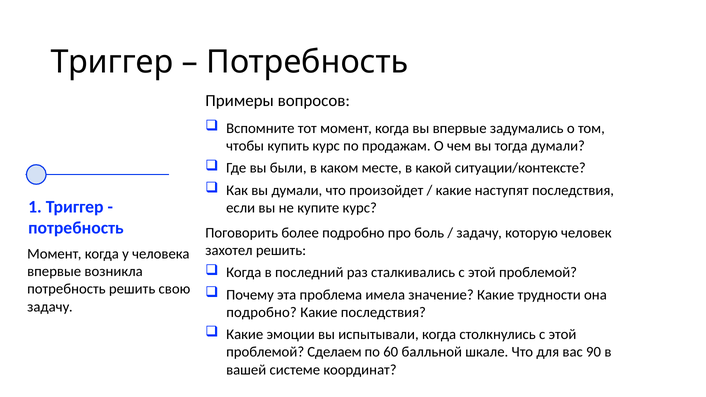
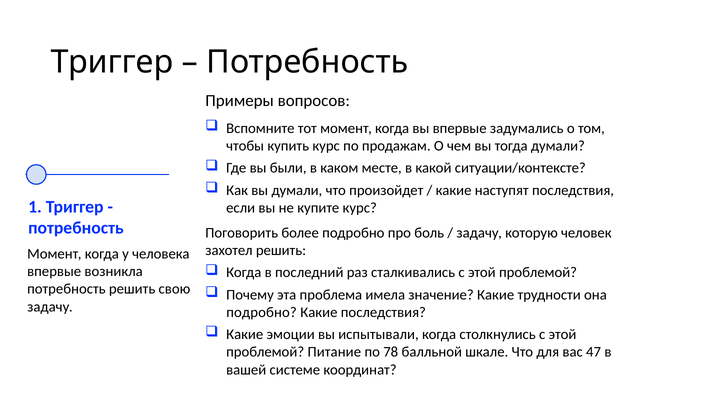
Сделаем: Сделаем -> Питание (334, 352)
60: 60 -> 78 (391, 352)
90: 90 -> 47 (594, 352)
